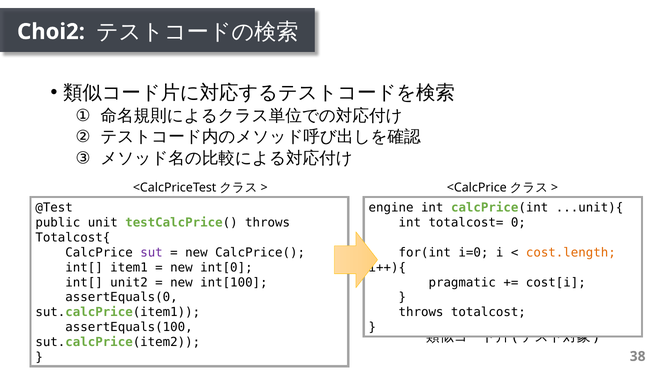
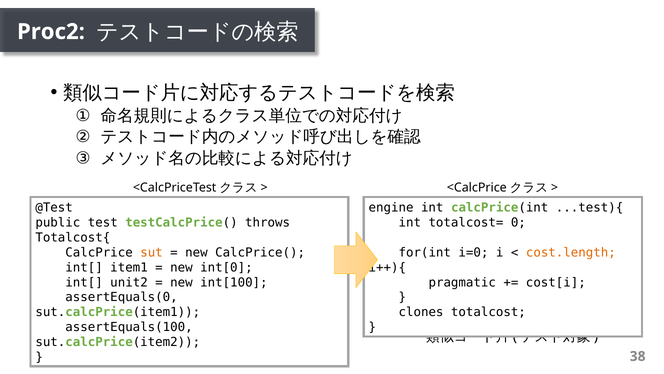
Choi2: Choi2 -> Proc2 (51, 32)
...unit){: ...unit){ -> ...test){ (590, 207)
unit: unit -> test (103, 222)
sut colour: purple -> orange (152, 252)
throws: throws -> clones (421, 312)
